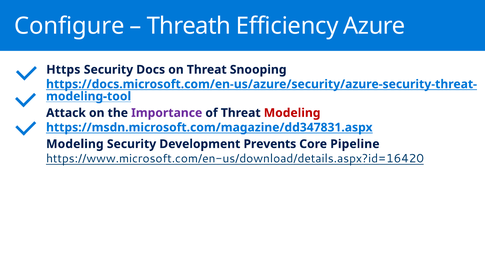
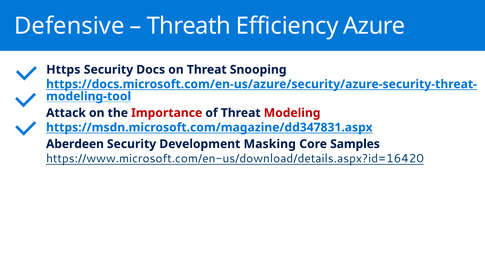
Configure: Configure -> Defensive (69, 26)
Importance colour: purple -> red (167, 113)
Modeling: Modeling -> Aberdeen (75, 144)
Prevents: Prevents -> Masking (270, 144)
Pipeline: Pipeline -> Samples (355, 144)
